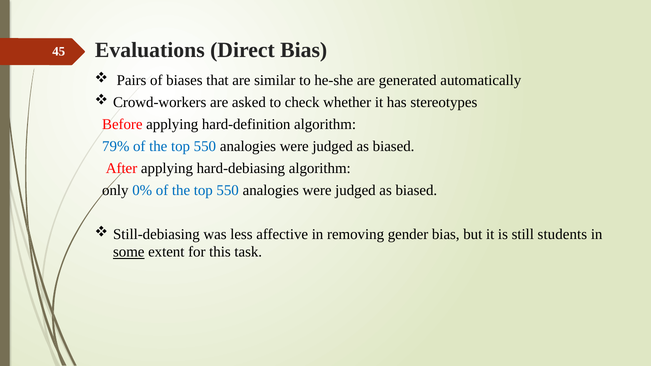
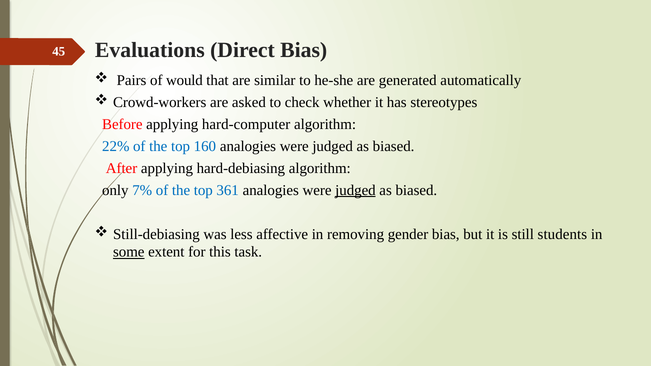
biases: biases -> would (184, 80)
hard-definition: hard-definition -> hard-computer (246, 124)
79%: 79% -> 22% (116, 146)
550: 550 -> 160 (205, 146)
0%: 0% -> 7% (142, 190)
550: 550 -> 361 (228, 190)
judged underline: none -> present (355, 190)
